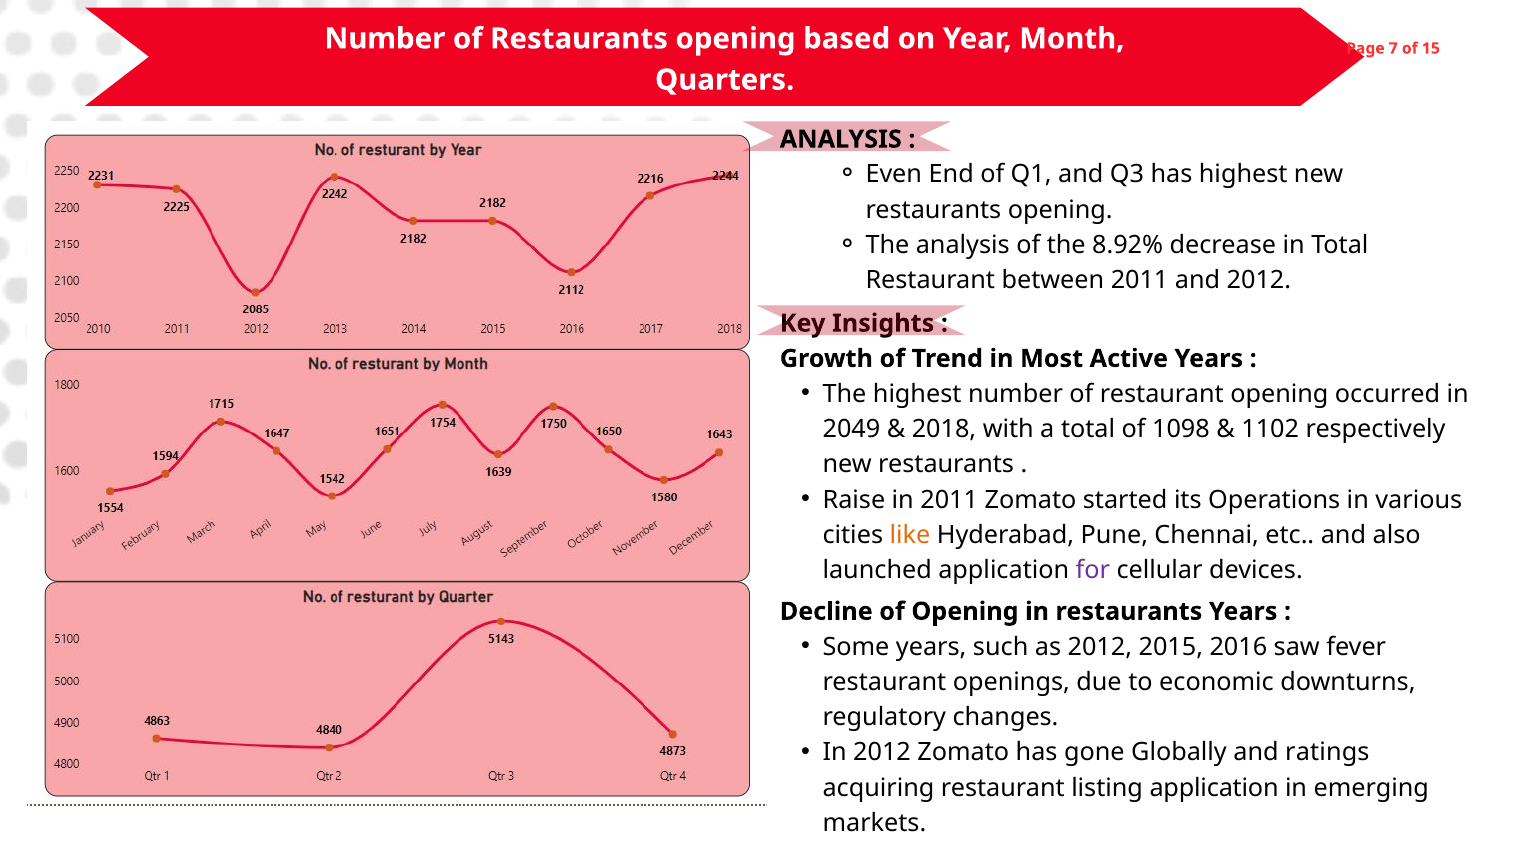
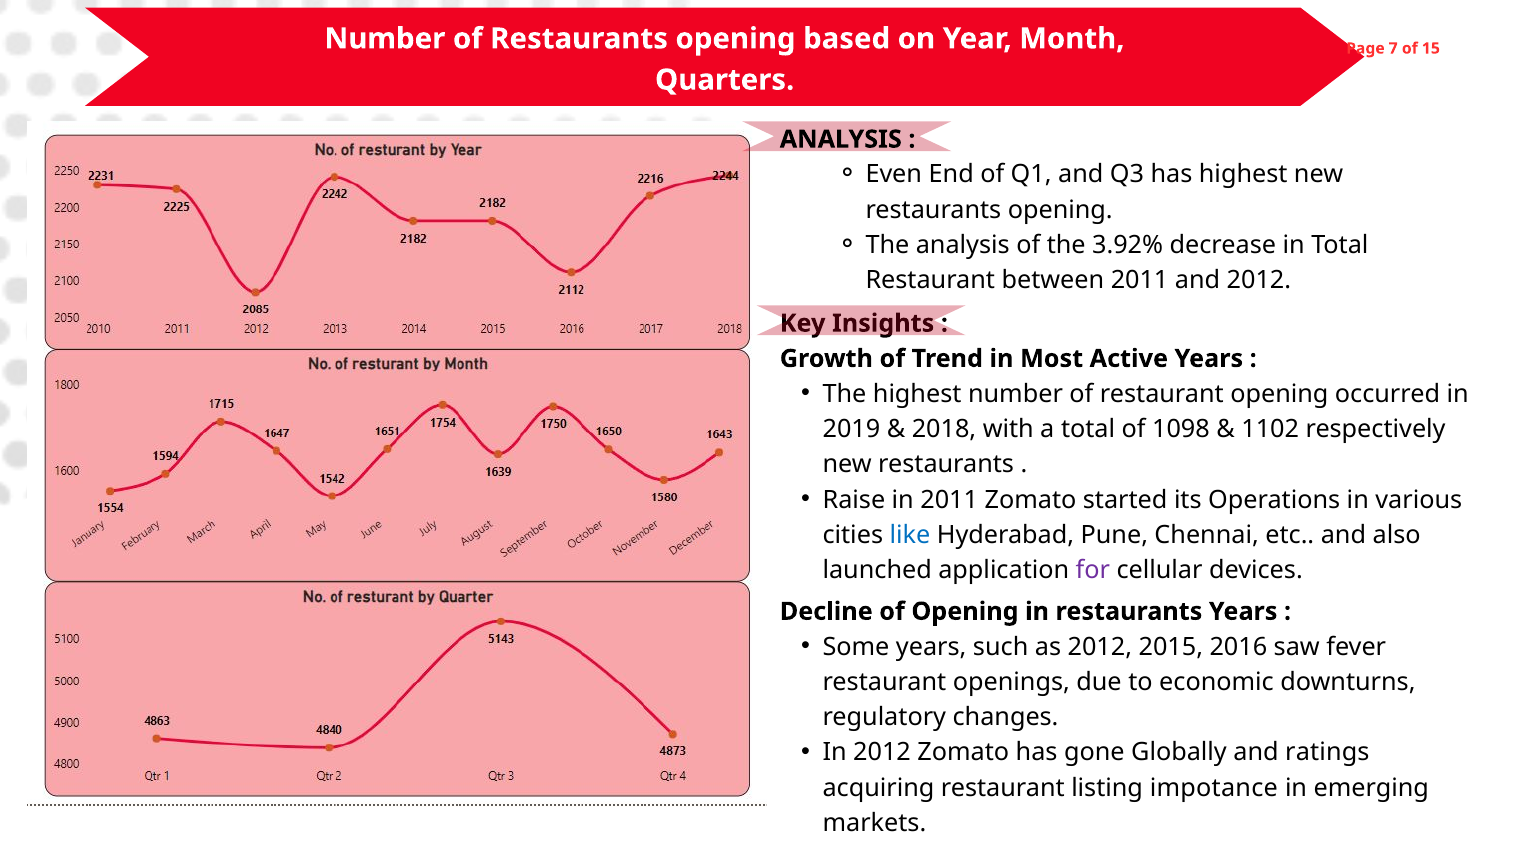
8.92%: 8.92% -> 3.92% (1128, 245)
2049: 2049 -> 2019 (851, 429)
like colour: orange -> blue (910, 535)
listing application: application -> impotance (1214, 788)
